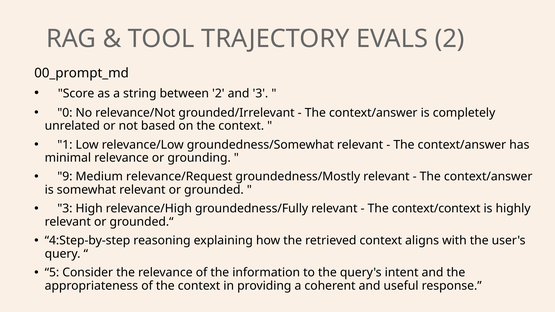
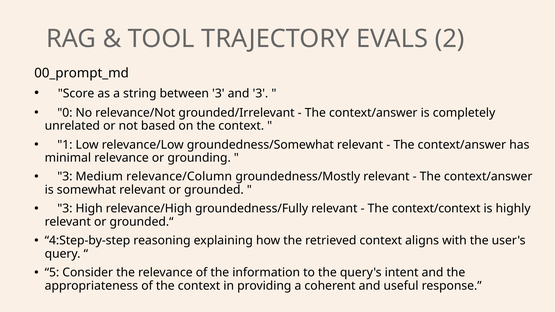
between 2: 2 -> 3 (218, 94)
9: 9 -> 3 (65, 177)
relevance/Request: relevance/Request -> relevance/Column (179, 177)
